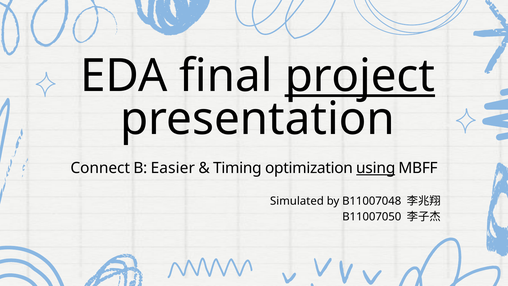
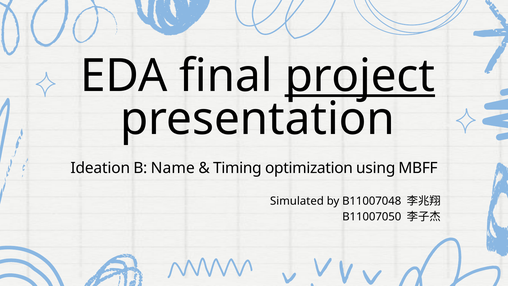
Connect: Connect -> Ideation (100, 168)
Easier: Easier -> Name (173, 168)
using underline: present -> none (376, 168)
